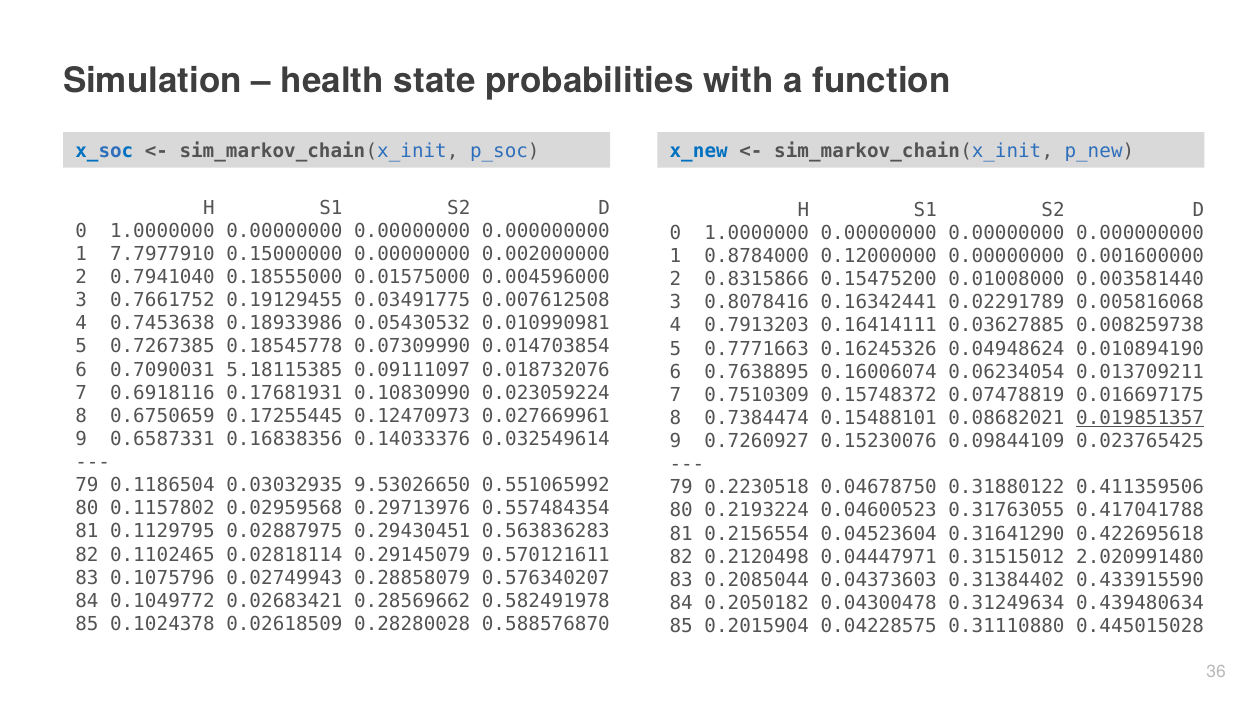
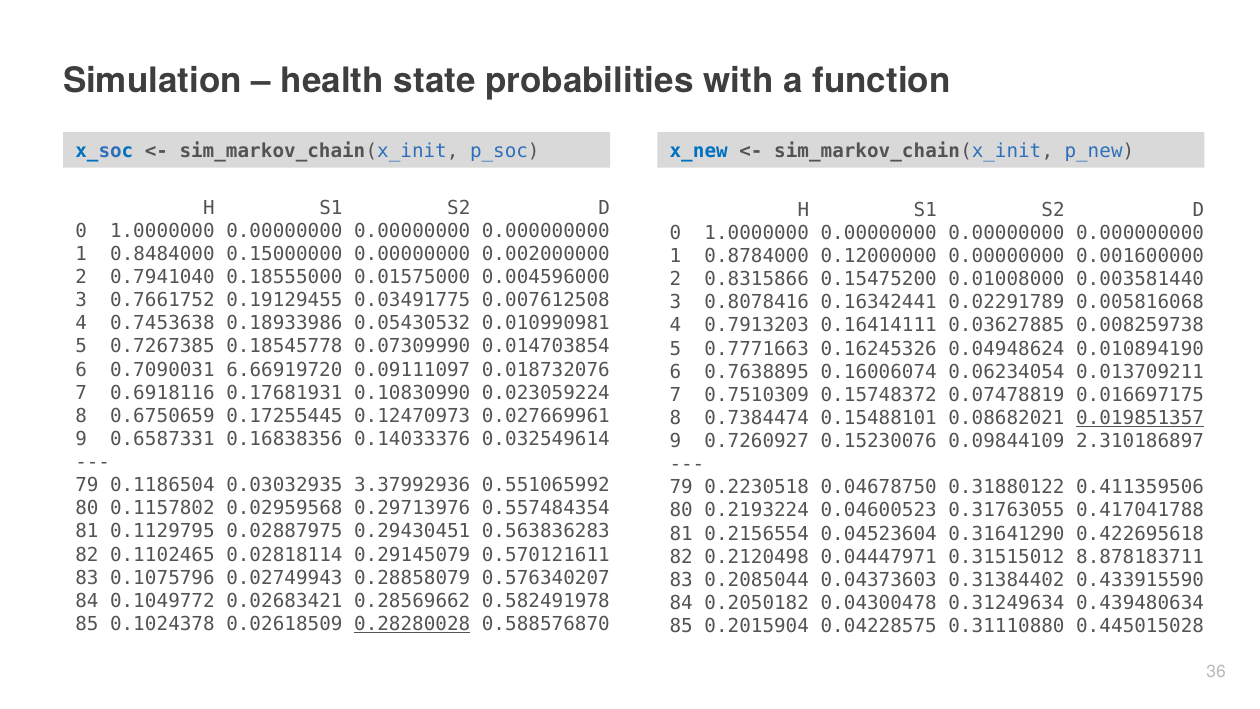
7.7977910: 7.7977910 -> 0.8484000 (162, 254)
5.18115385: 5.18115385 -> 6.66919720 (284, 370)
0.023765425: 0.023765425 -> 2.310186897 (1140, 441)
9.53026650: 9.53026650 -> 3.37992936 (412, 485)
2.020991480: 2.020991480 -> 8.878183711 (1140, 557)
0.28280028 underline: none -> present (412, 624)
